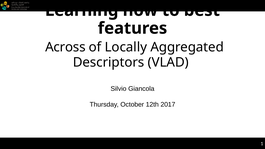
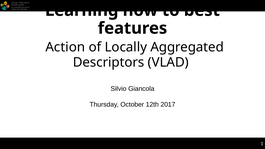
Across: Across -> Action (65, 47)
